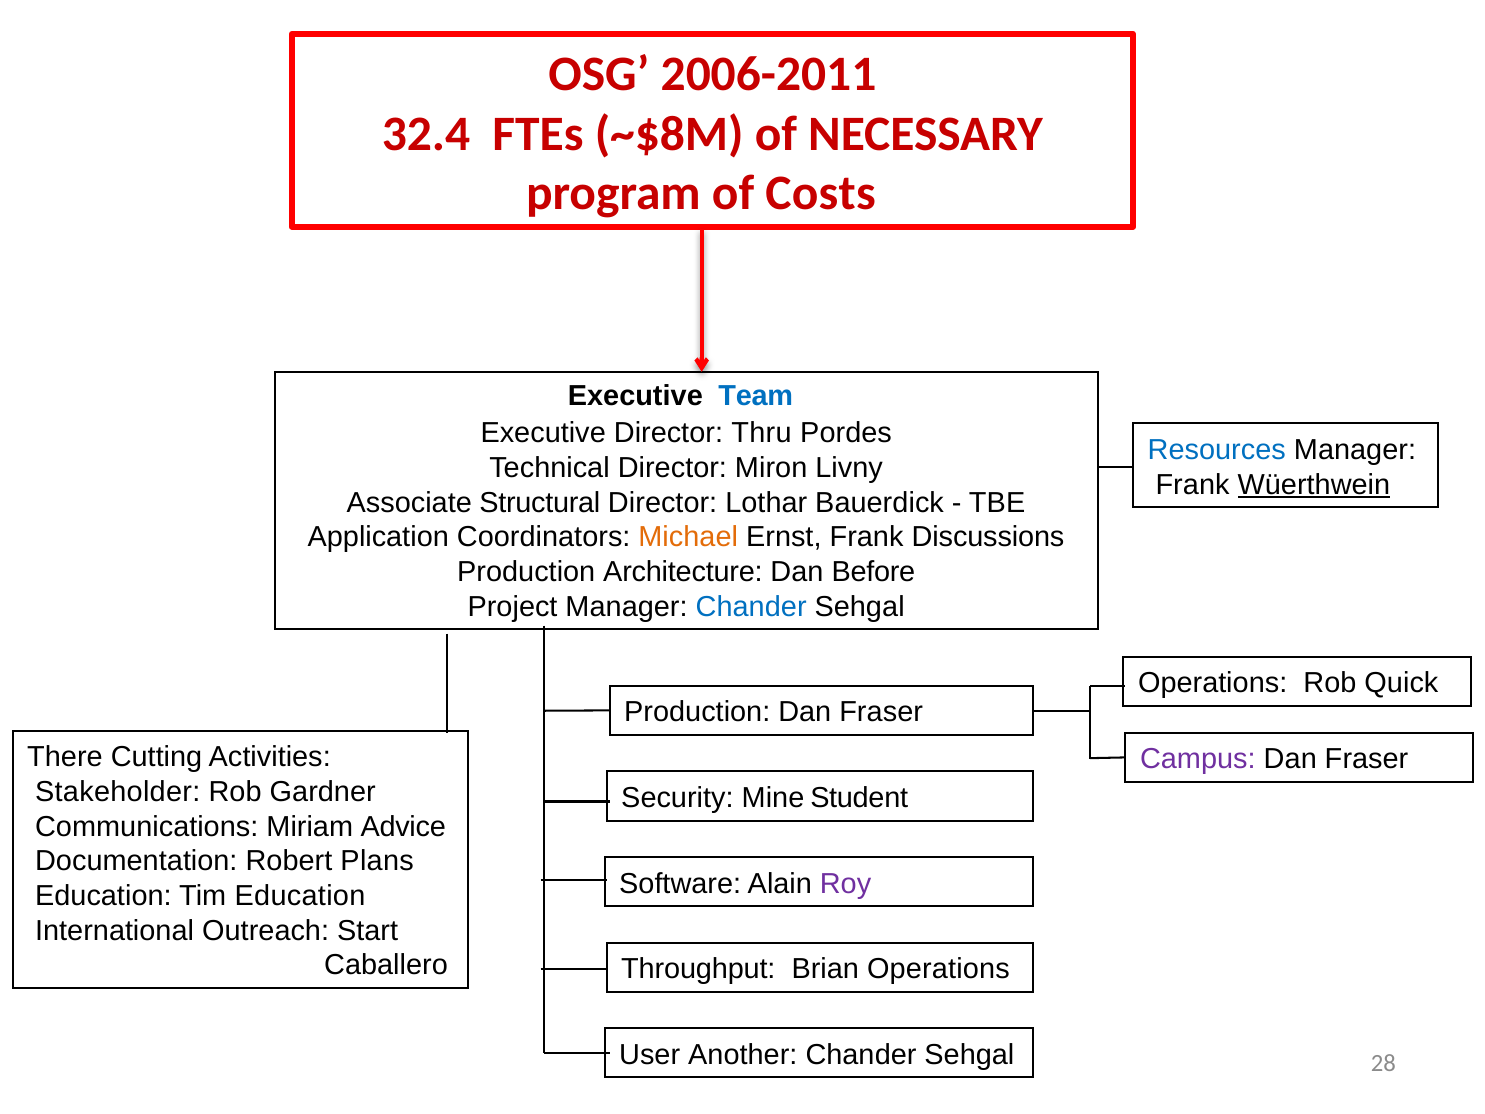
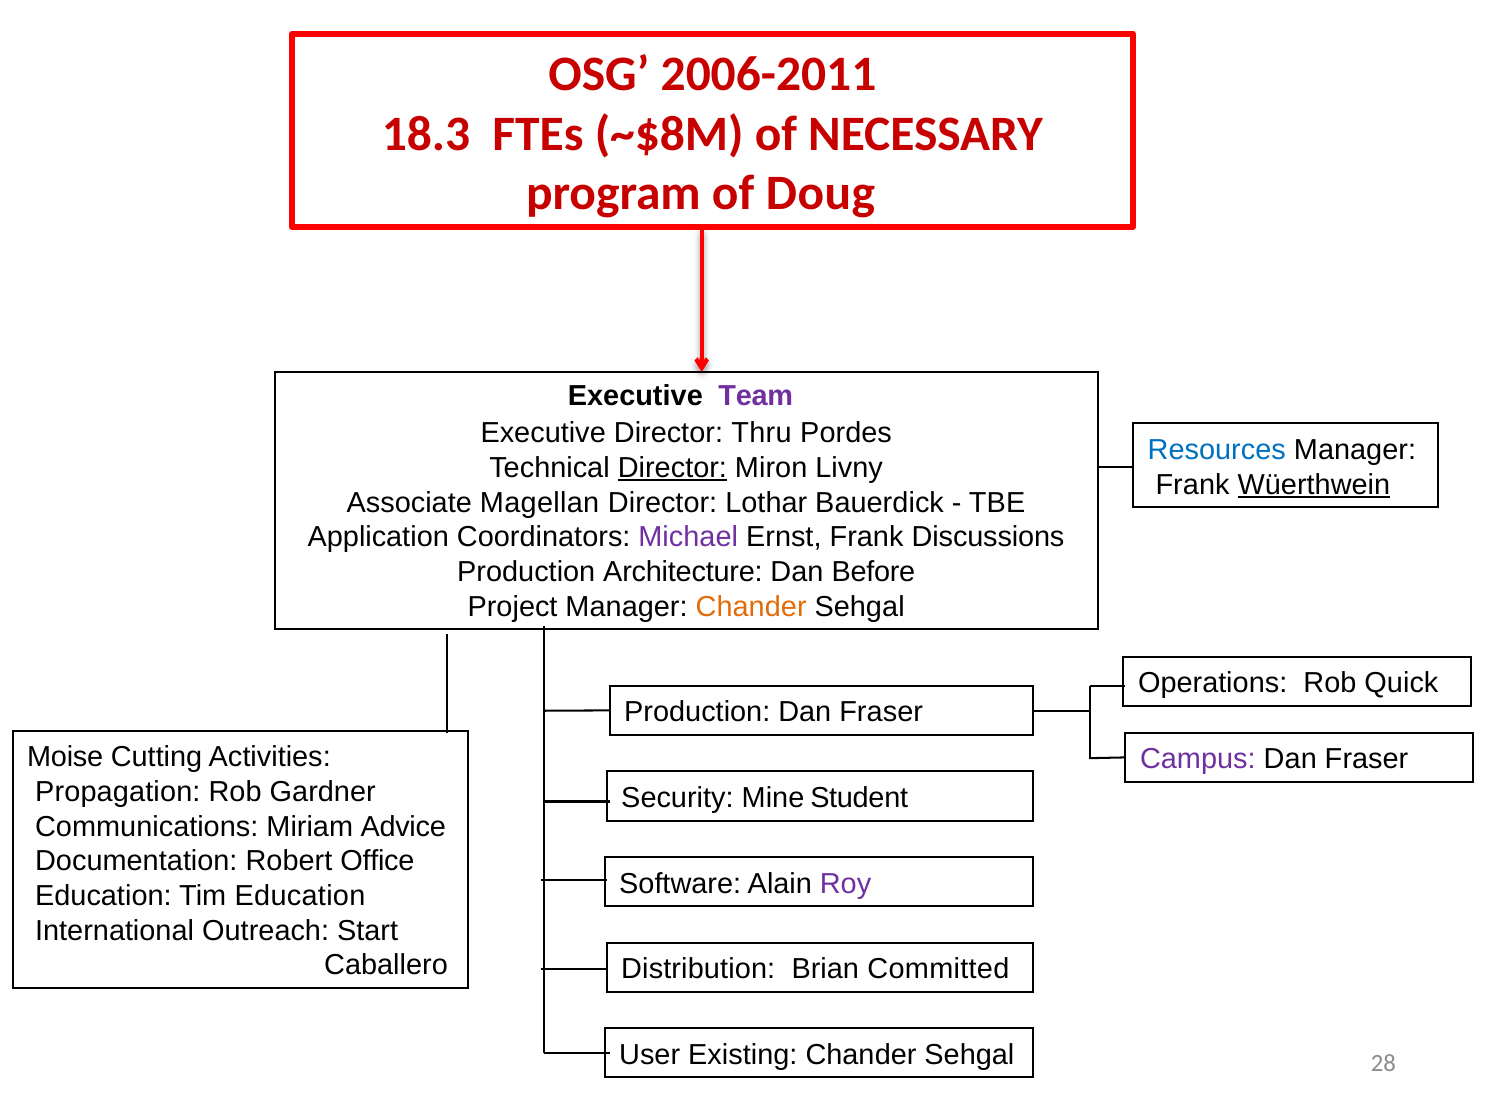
32.4: 32.4 -> 18.3 (426, 134)
Costs: Costs -> Doug (821, 193)
Team colour: blue -> purple (756, 396)
Director underline: none -> present (672, 468)
Structural: Structural -> Magellan (540, 502)
Michael colour: orange -> purple (688, 537)
Chander colour: blue -> orange (751, 606)
There: There -> Moise (65, 757)
Stakeholder: Stakeholder -> Propagation (118, 792)
Plans: Plans -> Office (377, 861)
Throughput: Throughput -> Distribution (698, 969)
Brian Operations: Operations -> Committed (938, 969)
Another: Another -> Existing (743, 1055)
